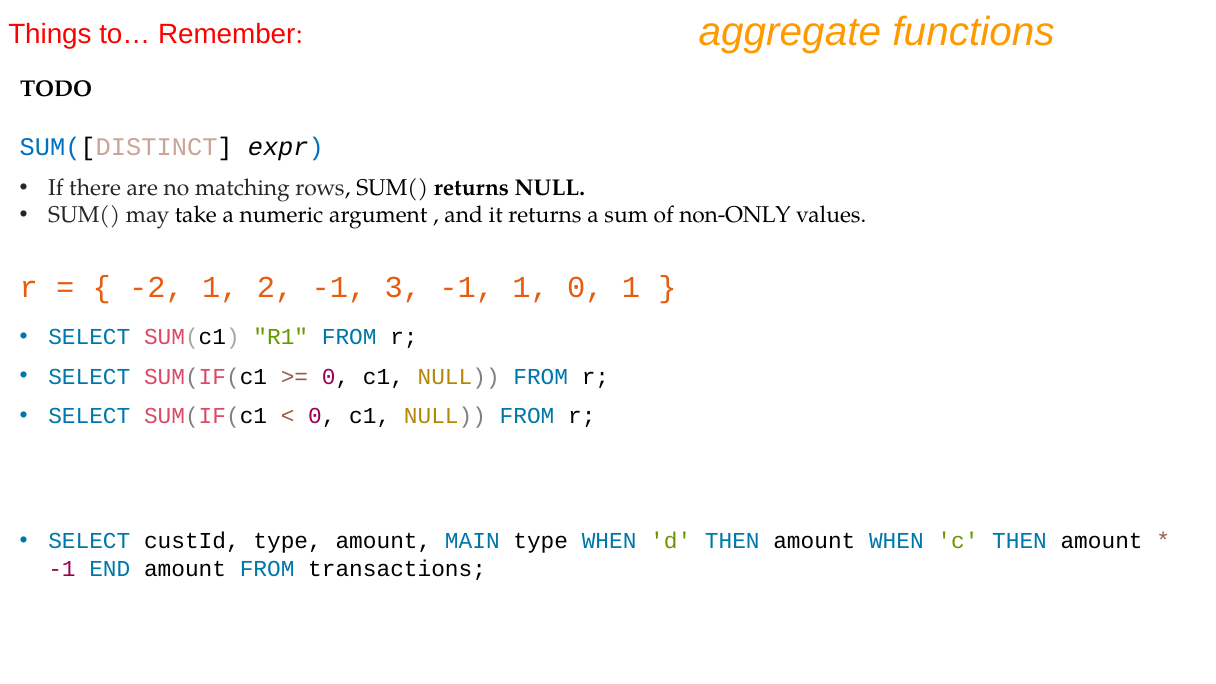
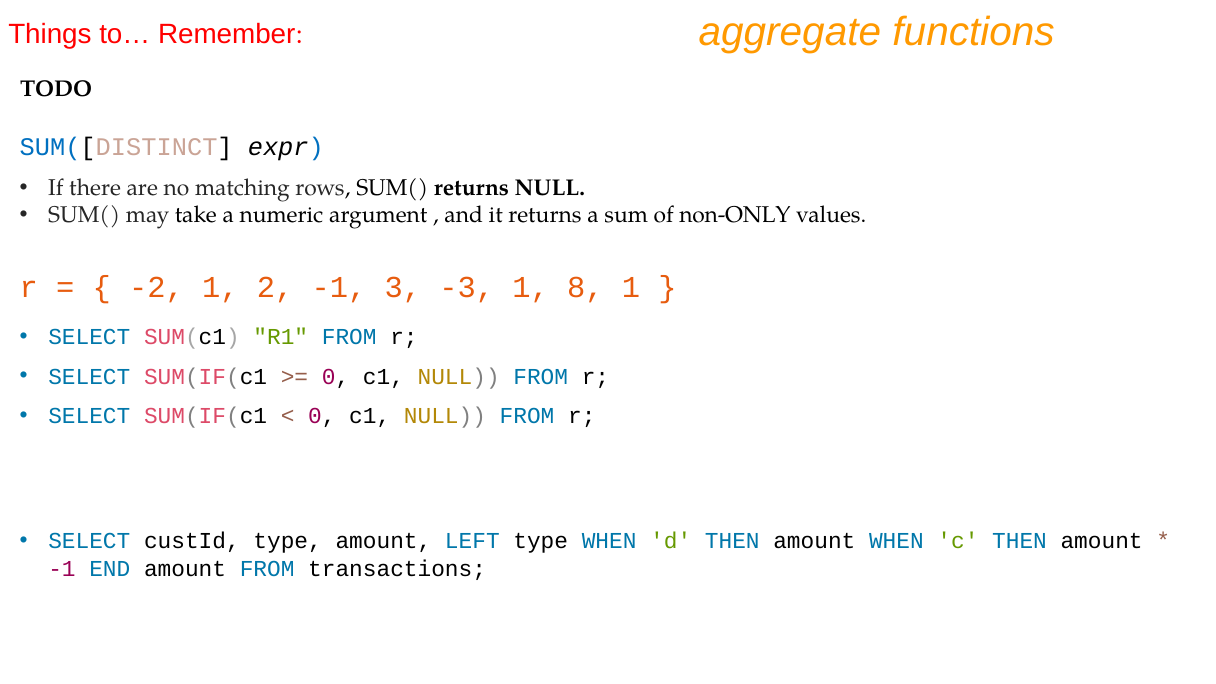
3 -1: -1 -> -3 (467, 288)
1 0: 0 -> 8 (585, 288)
MAIN: MAIN -> LEFT (472, 541)
